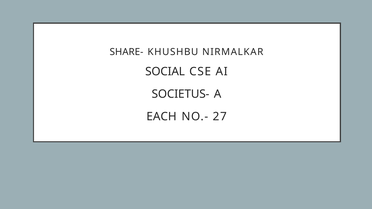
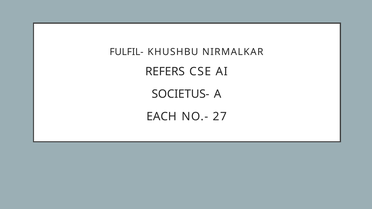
SHARE-: SHARE- -> FULFIL- (127, 52)
SOCIAL: SOCIAL -> REFERS (165, 72)
